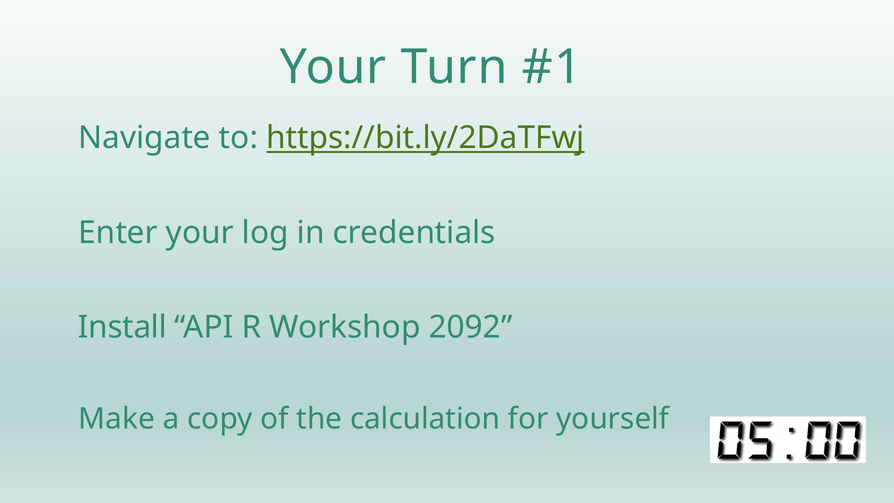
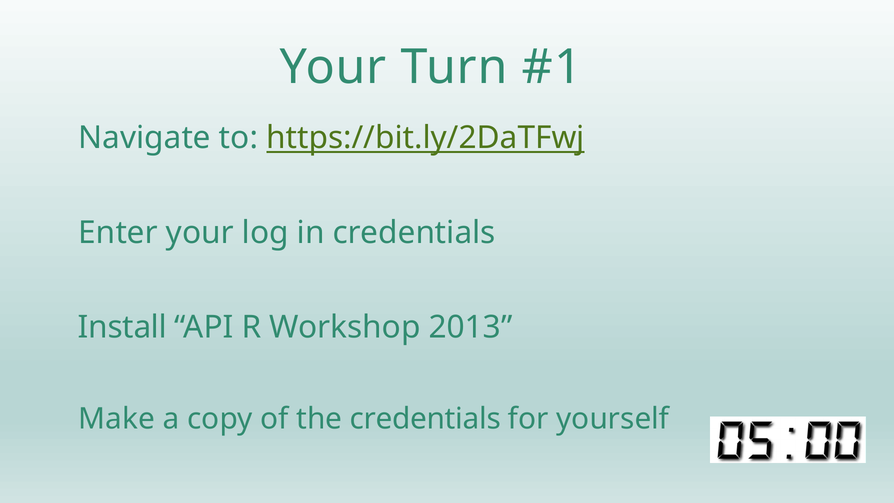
2092: 2092 -> 2013 (471, 327)
the calculation: calculation -> credentials (425, 419)
